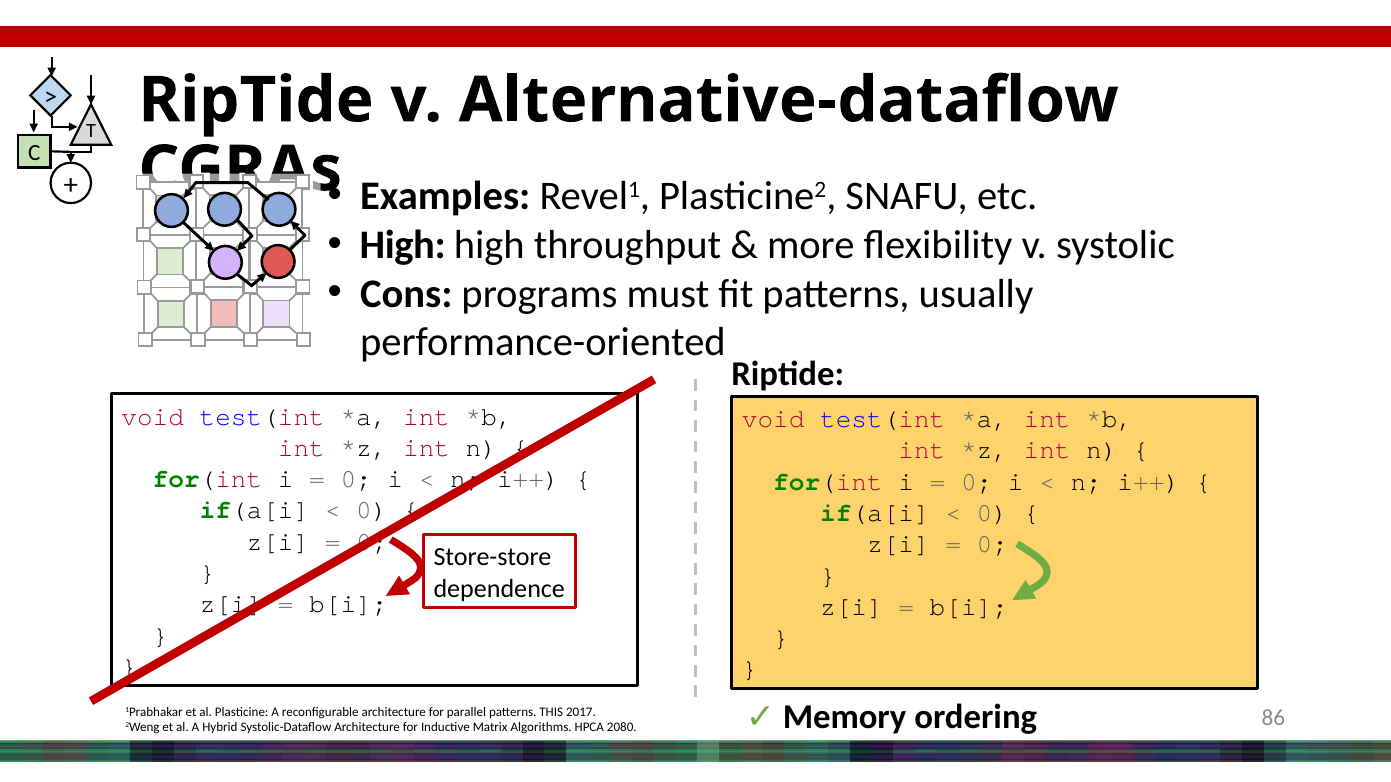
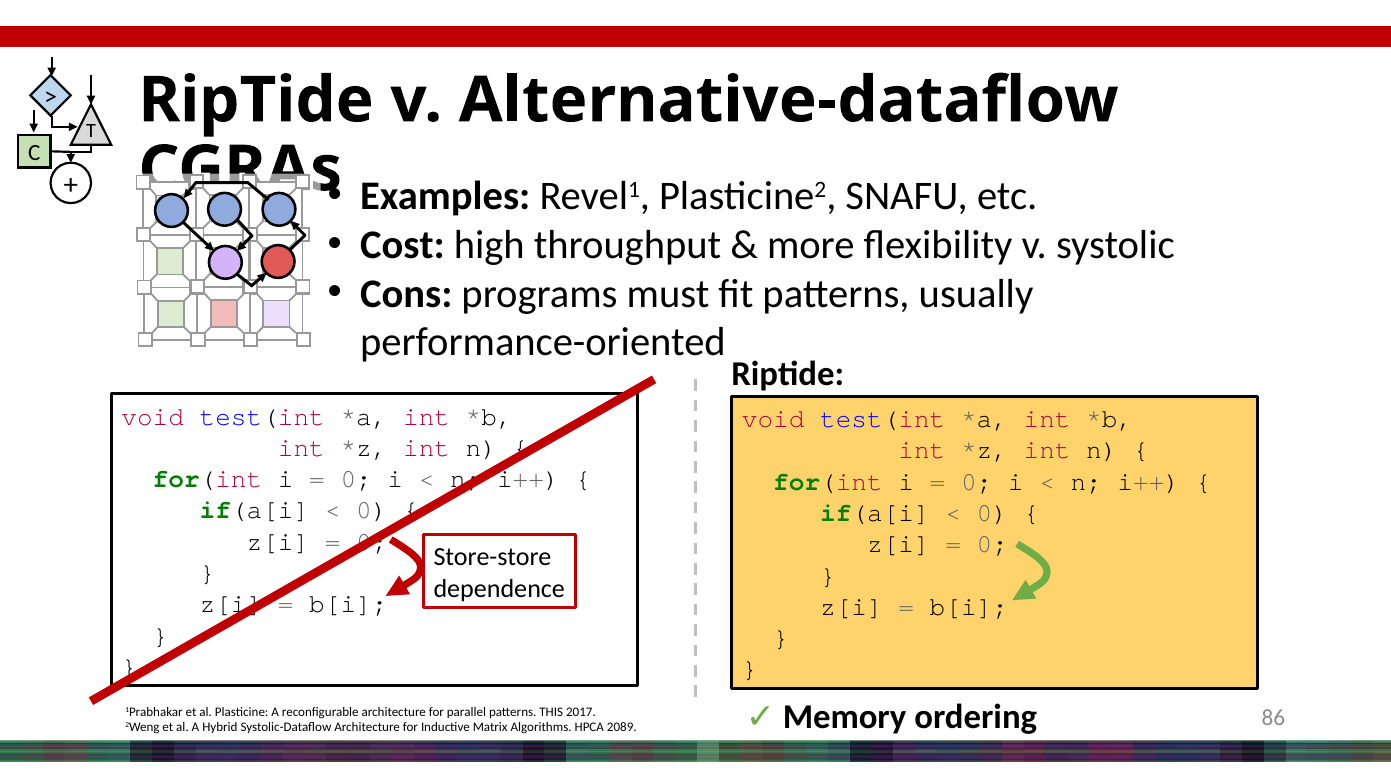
High: High -> Cost (403, 245)
2080: 2080 -> 2089 (622, 728)
